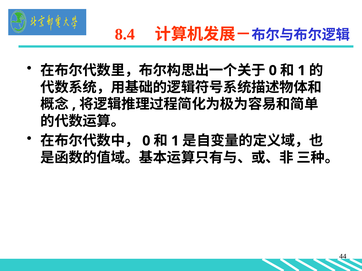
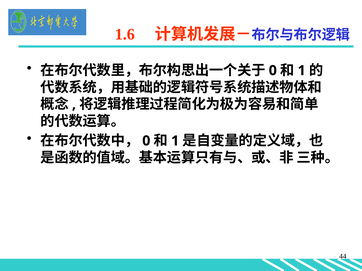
8.4: 8.4 -> 1.6 (125, 34)
